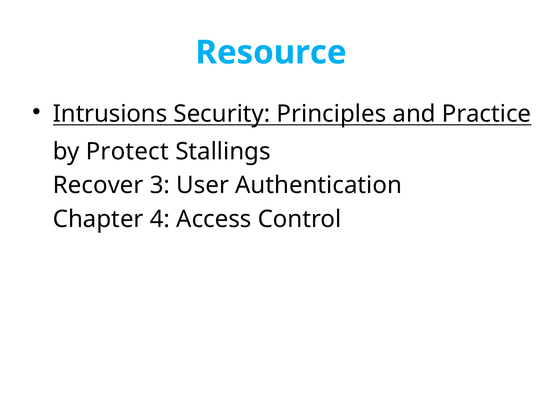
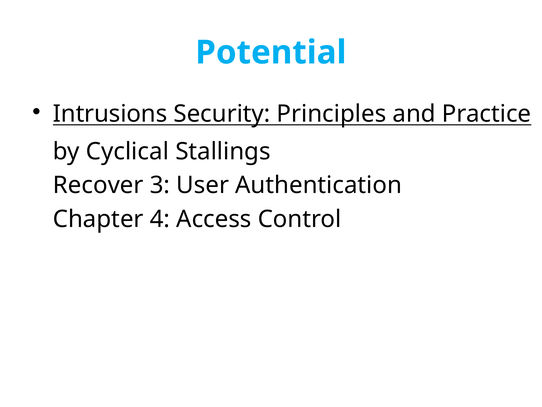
Resource: Resource -> Potential (271, 52)
Protect: Protect -> Cyclical (127, 151)
